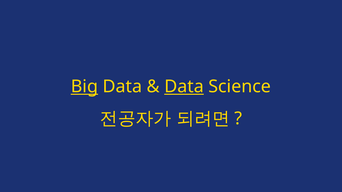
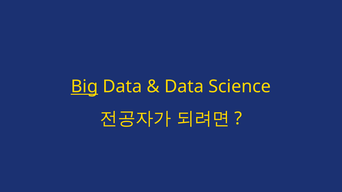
Data underline: present -> none (184, 87)
